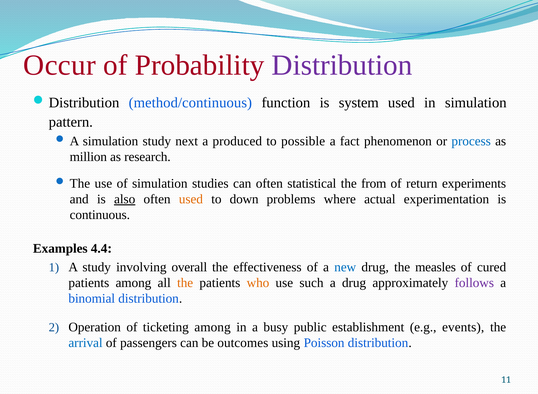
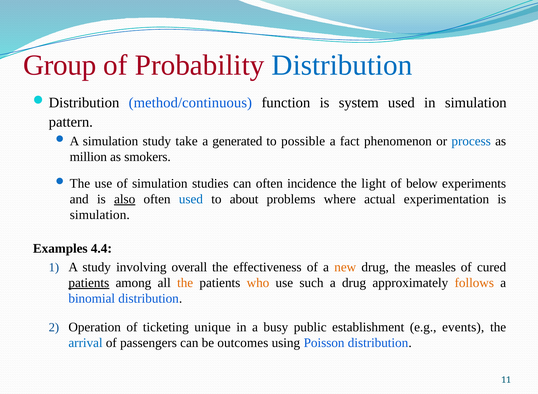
Occur: Occur -> Group (60, 65)
Distribution colour: purple -> blue (342, 65)
next: next -> take (187, 141)
produced: produced -> generated (237, 141)
research: research -> smokers (148, 157)
statistical: statistical -> incidence (312, 184)
from: from -> light (374, 184)
return: return -> below (422, 184)
used colour: orange -> blue (191, 199)
down: down -> about (244, 199)
continuous: continuous -> simulation (100, 215)
new colour: blue -> orange (345, 267)
patients underline: none -> present (89, 283)
follows colour: purple -> orange (474, 283)
ticketing among: among -> unique (213, 327)
